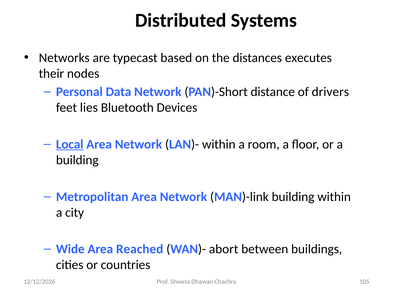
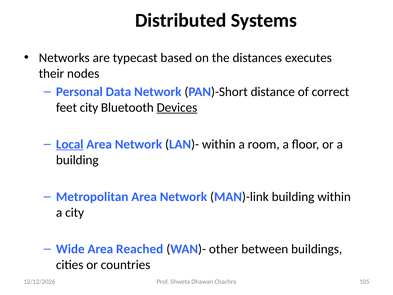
drivers: drivers -> correct (330, 92)
feet lies: lies -> city (89, 107)
Devices underline: none -> present (177, 107)
abort: abort -> other (224, 249)
